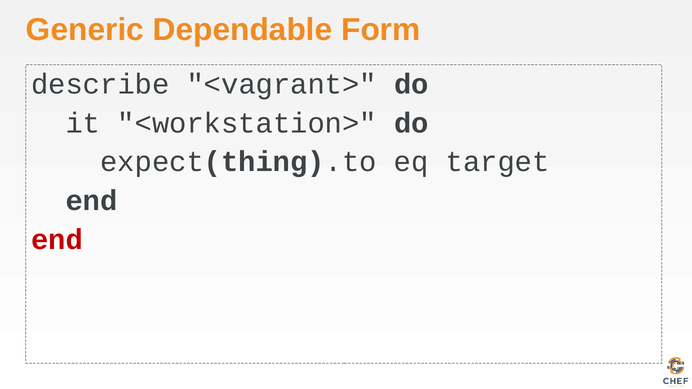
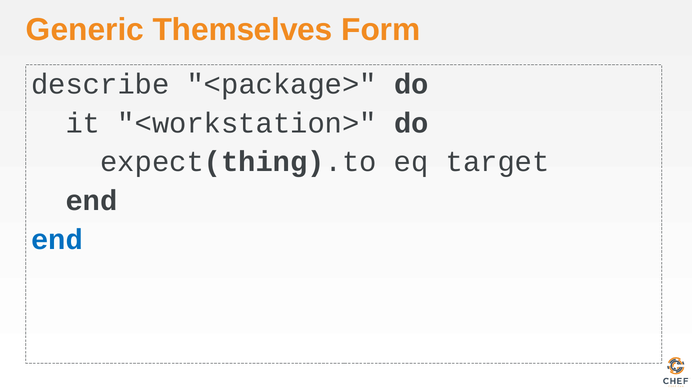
Dependable: Dependable -> Themselves (243, 30)
<vagrant>: <vagrant> -> <package> (282, 84)
end colour: red -> blue (57, 240)
